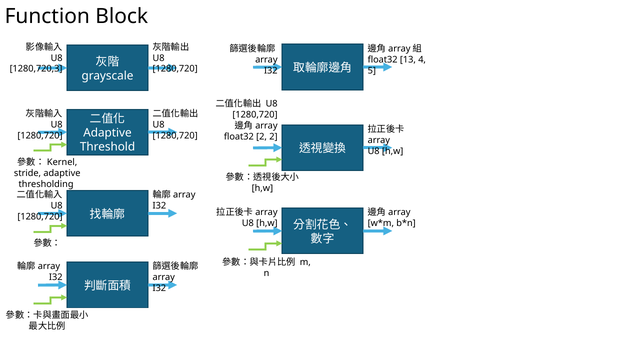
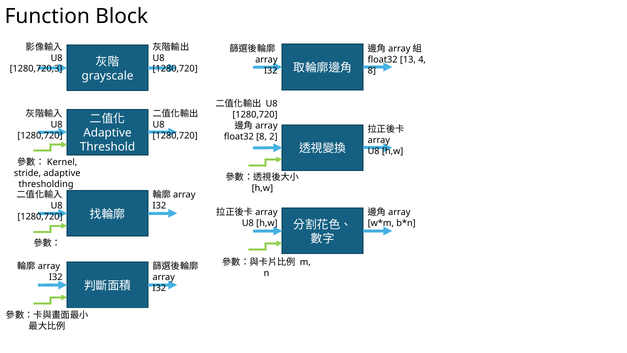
5: 5 -> 8 (372, 70)
float32 2: 2 -> 8 (262, 136)
